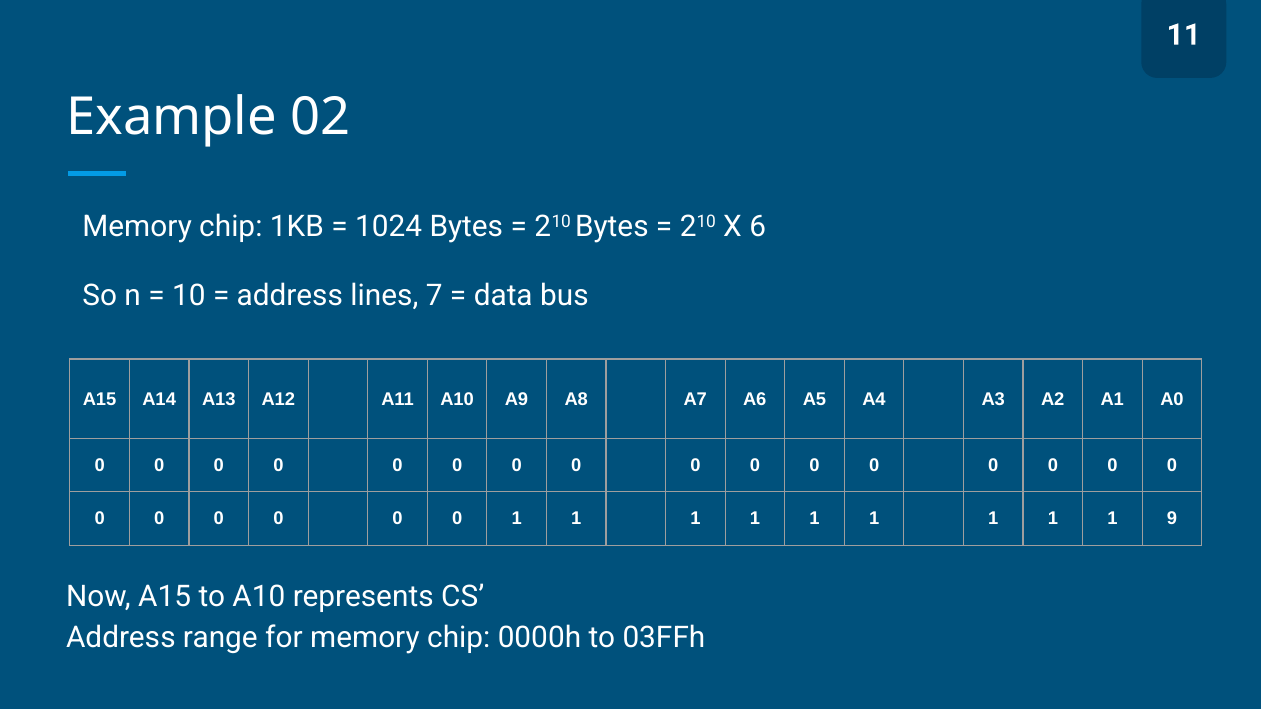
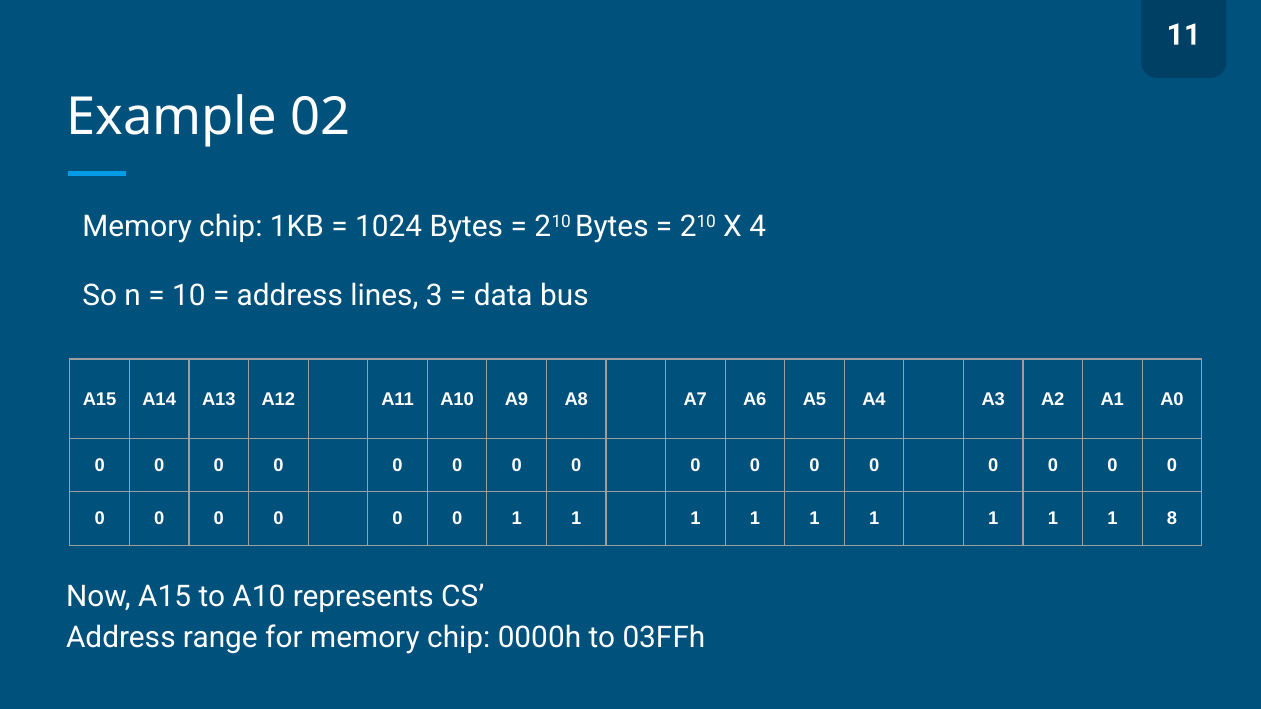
6: 6 -> 4 (758, 227)
7: 7 -> 3 (434, 296)
9: 9 -> 8 (1172, 519)
